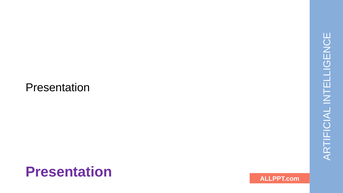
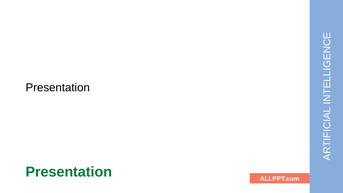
Presentation colour: purple -> green (69, 172)
